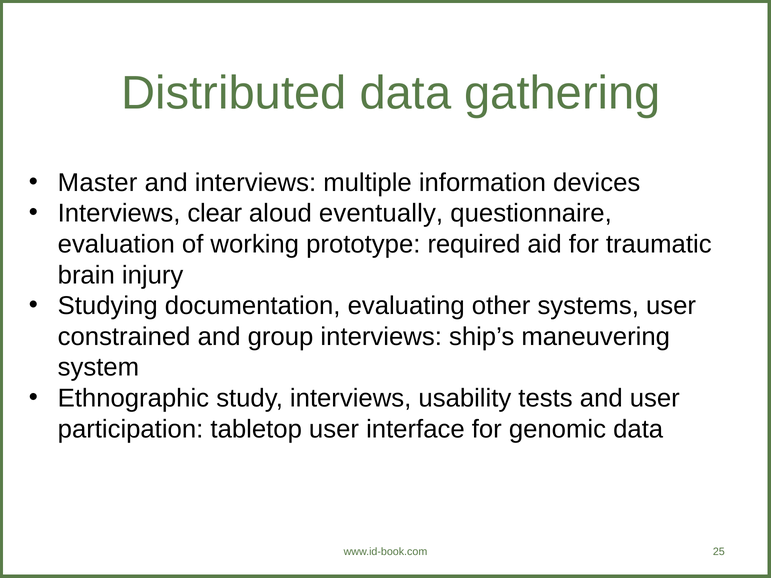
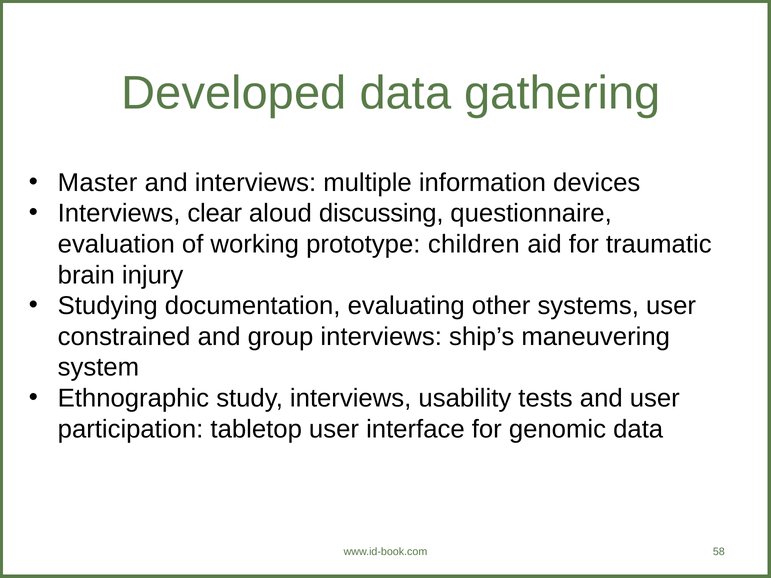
Distributed: Distributed -> Developed (234, 93)
eventually: eventually -> discussing (381, 213)
required: required -> children (474, 244)
25: 25 -> 58 (719, 552)
